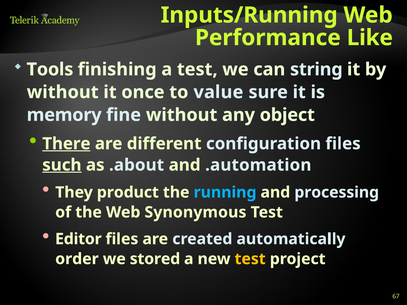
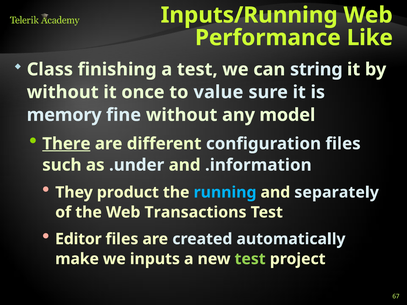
Tools: Tools -> Class (50, 69)
object: object -> model (287, 115)
such underline: present -> none (62, 165)
.about: .about -> .under (137, 165)
.automation: .automation -> .information (258, 165)
processing: processing -> separately (337, 192)
Synonymous: Synonymous -> Transactions (195, 212)
order: order -> make (77, 259)
stored: stored -> inputs (155, 259)
test colour: yellow -> light green (250, 259)
